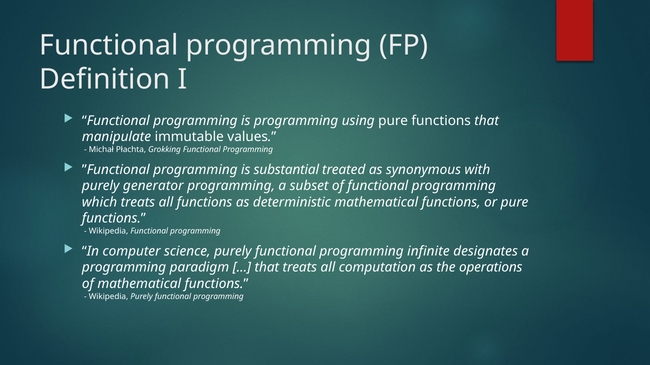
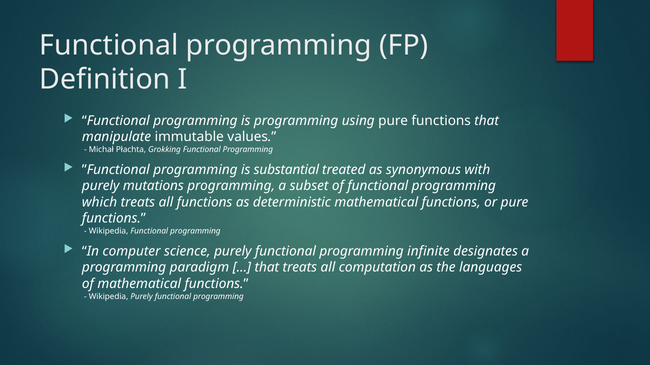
generator: generator -> mutations (153, 186)
operations: operations -> languages (491, 268)
